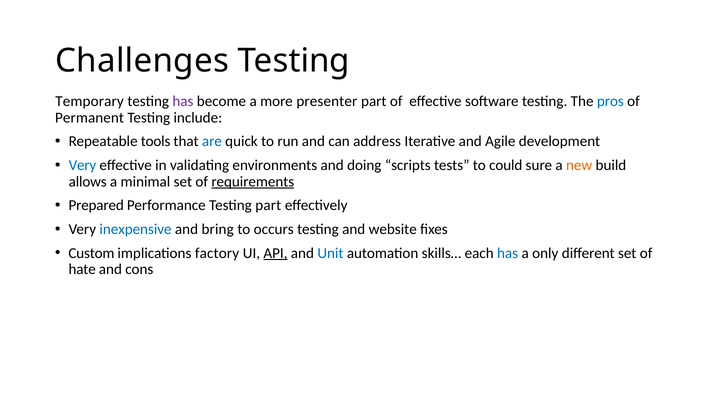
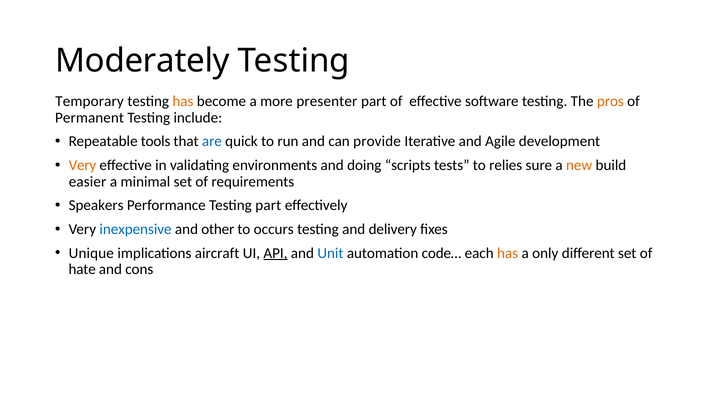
Challenges: Challenges -> Moderately (142, 61)
has colour: purple -> orange (183, 101)
pros colour: blue -> orange (610, 101)
address: address -> provide (377, 141)
Very colour: blue -> orange (82, 165)
could: could -> relies (506, 165)
allows: allows -> easier (88, 181)
requirements underline: present -> none (253, 181)
Prepared: Prepared -> Speakers (96, 205)
bring: bring -> other (218, 229)
website: website -> delivery (393, 229)
Custom: Custom -> Unique (91, 253)
factory: factory -> aircraft (217, 253)
skills…: skills… -> code… (442, 253)
has colour: blue -> orange (508, 253)
